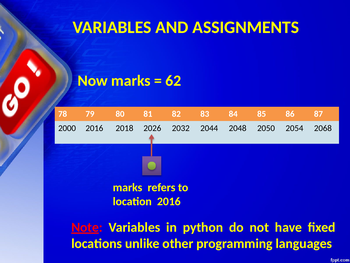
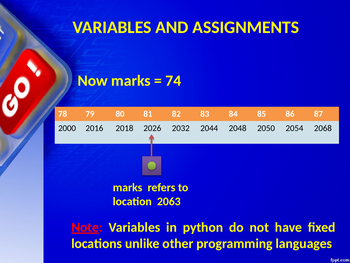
62: 62 -> 74 (173, 81)
location 2016: 2016 -> 2063 (169, 201)
